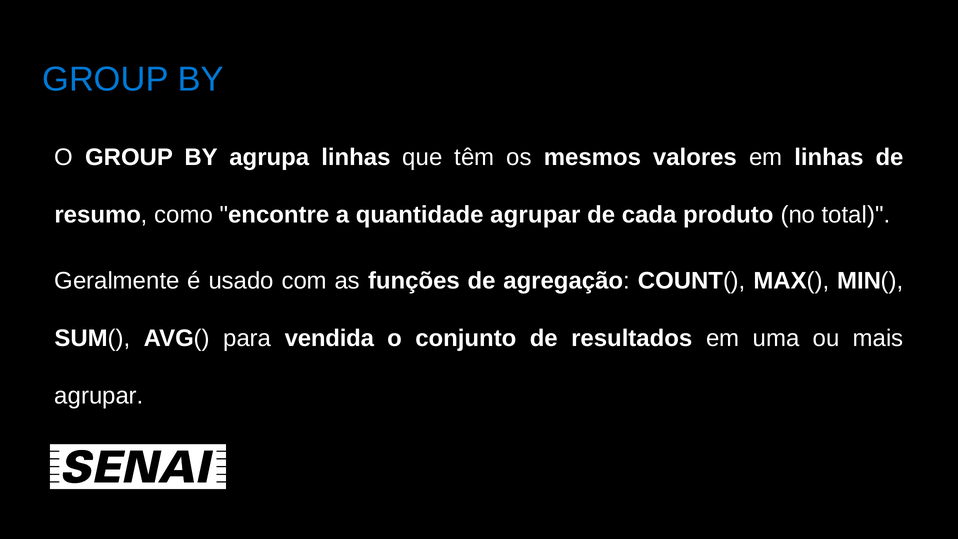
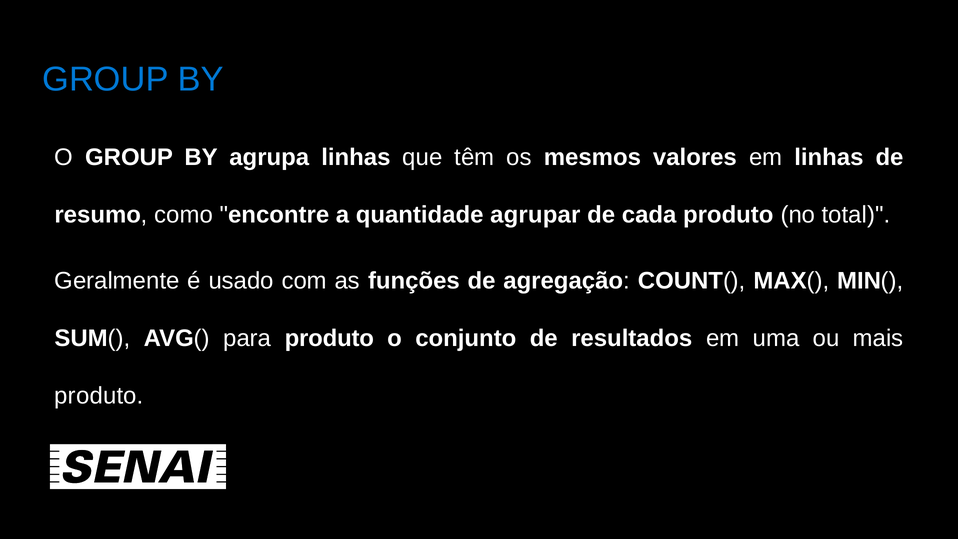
para vendida: vendida -> produto (329, 338)
agrupar: agrupar -> produto (99, 396)
